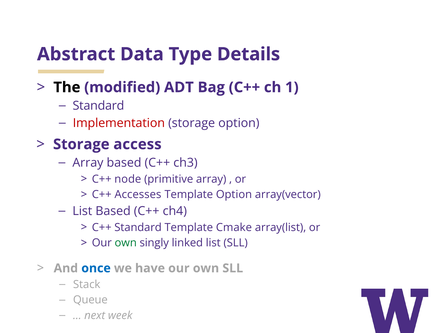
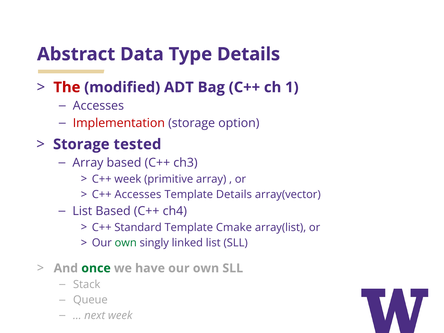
The colour: black -> red (67, 87)
Standard: Standard -> Accesses (98, 106)
access: access -> tested (137, 144)
C++ node: node -> week (128, 179)
Template Option: Option -> Details (234, 195)
once colour: blue -> green (96, 268)
